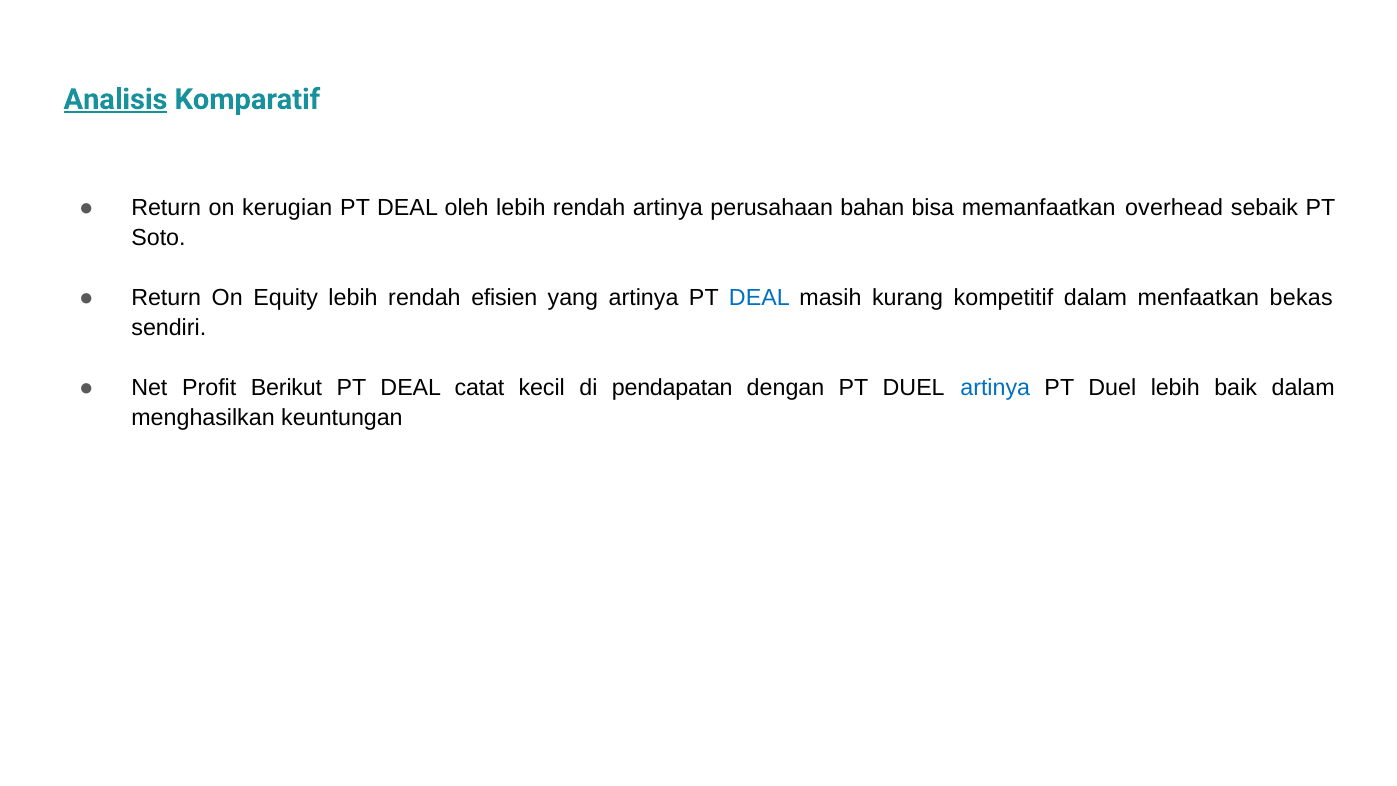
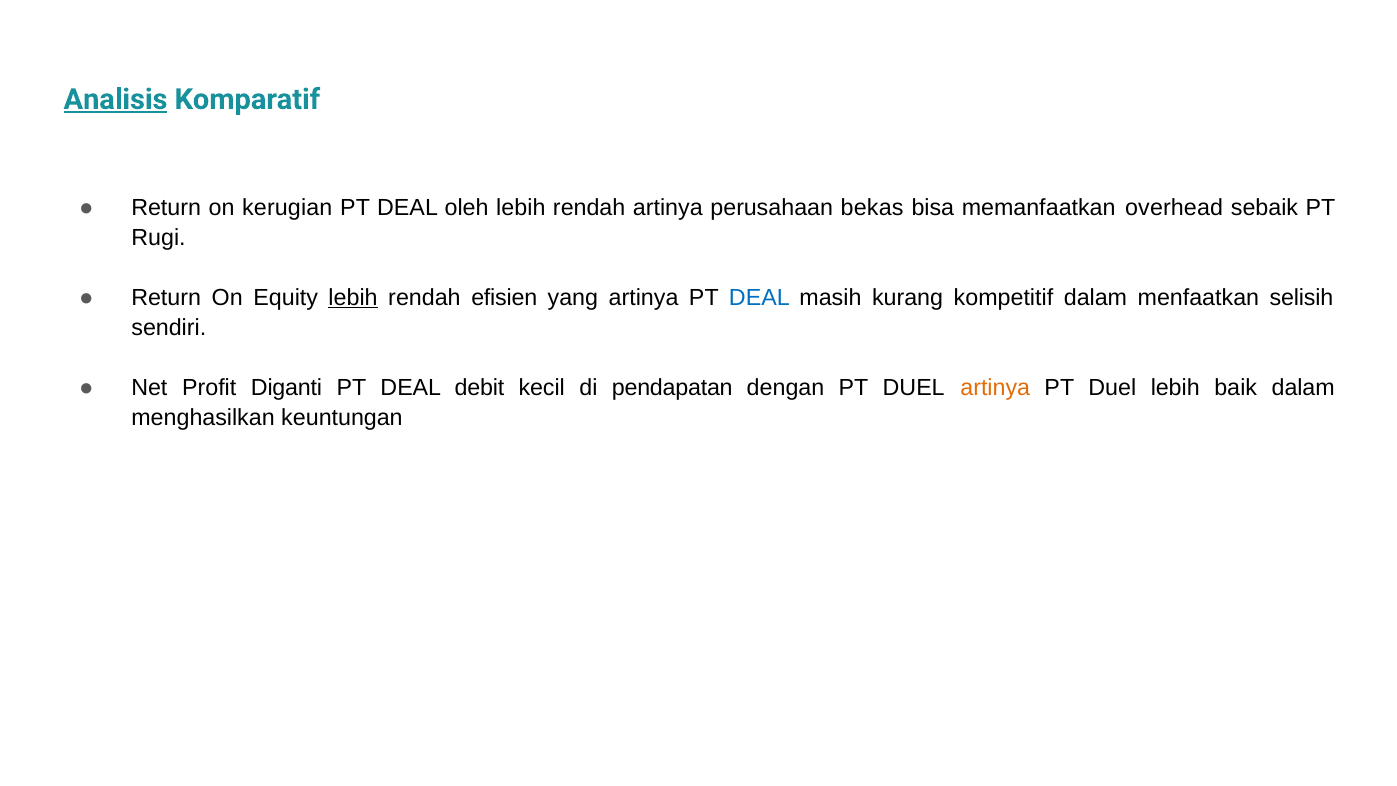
bahan: bahan -> bekas (872, 207)
Soto: Soto -> Rugi (159, 237)
lebih underline: none -> present (353, 297)
bekas: bekas -> selisih (1301, 297)
Berikut: Berikut -> Diganti (287, 387)
catat: catat -> debit (479, 387)
artinya colour: blue -> orange (995, 387)
